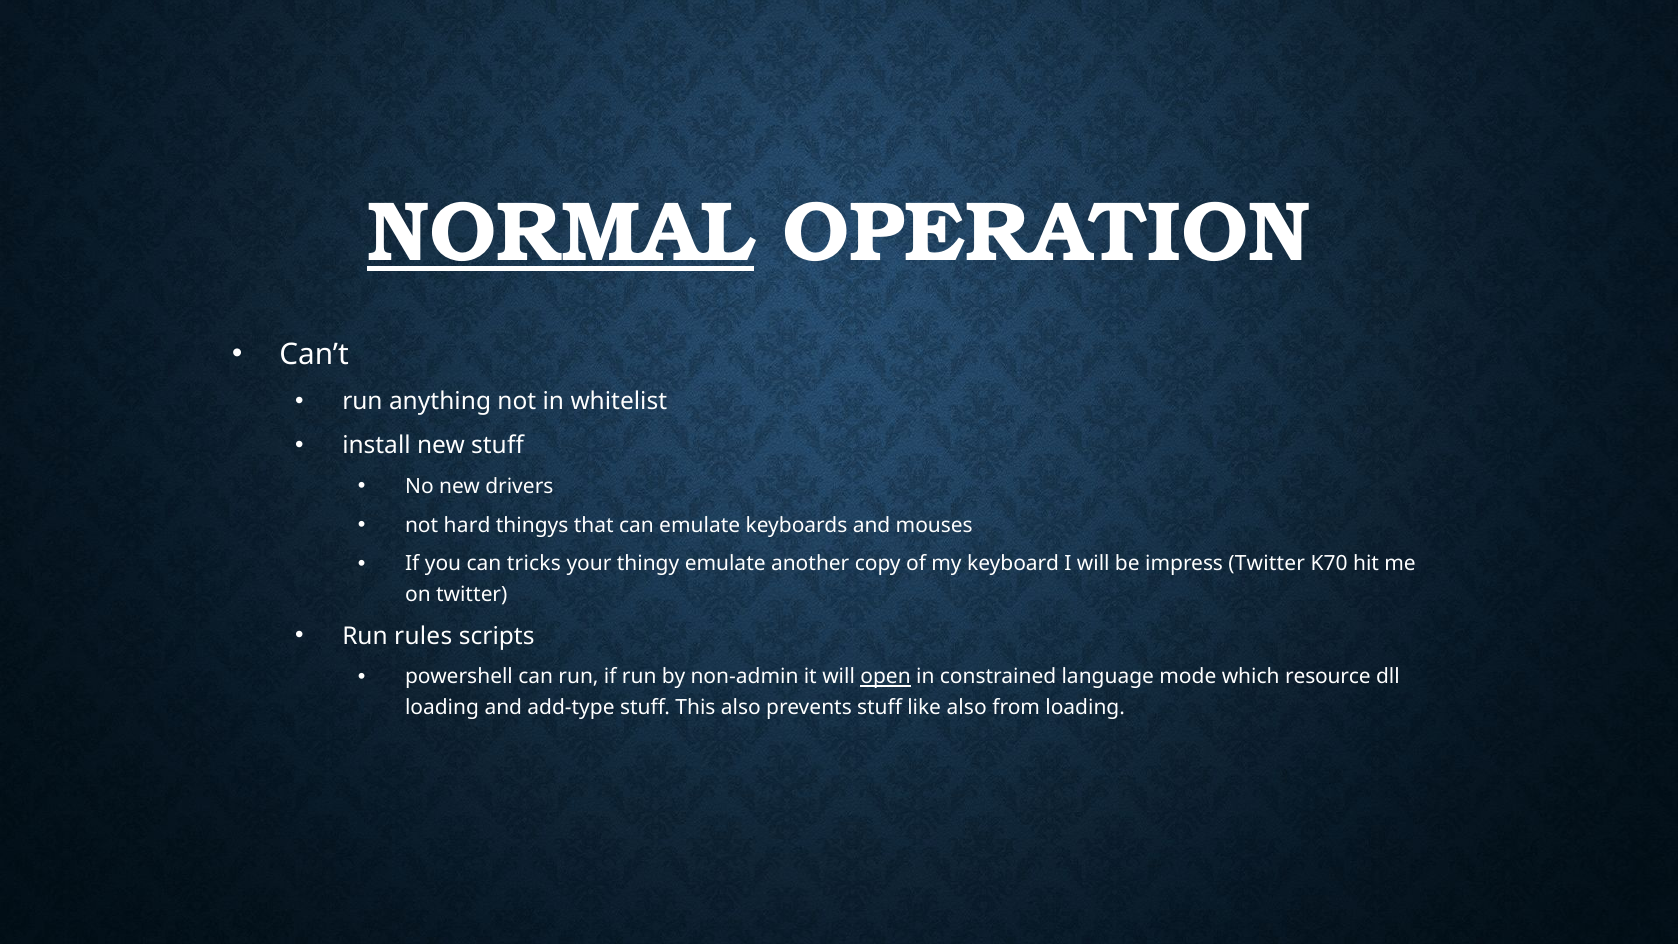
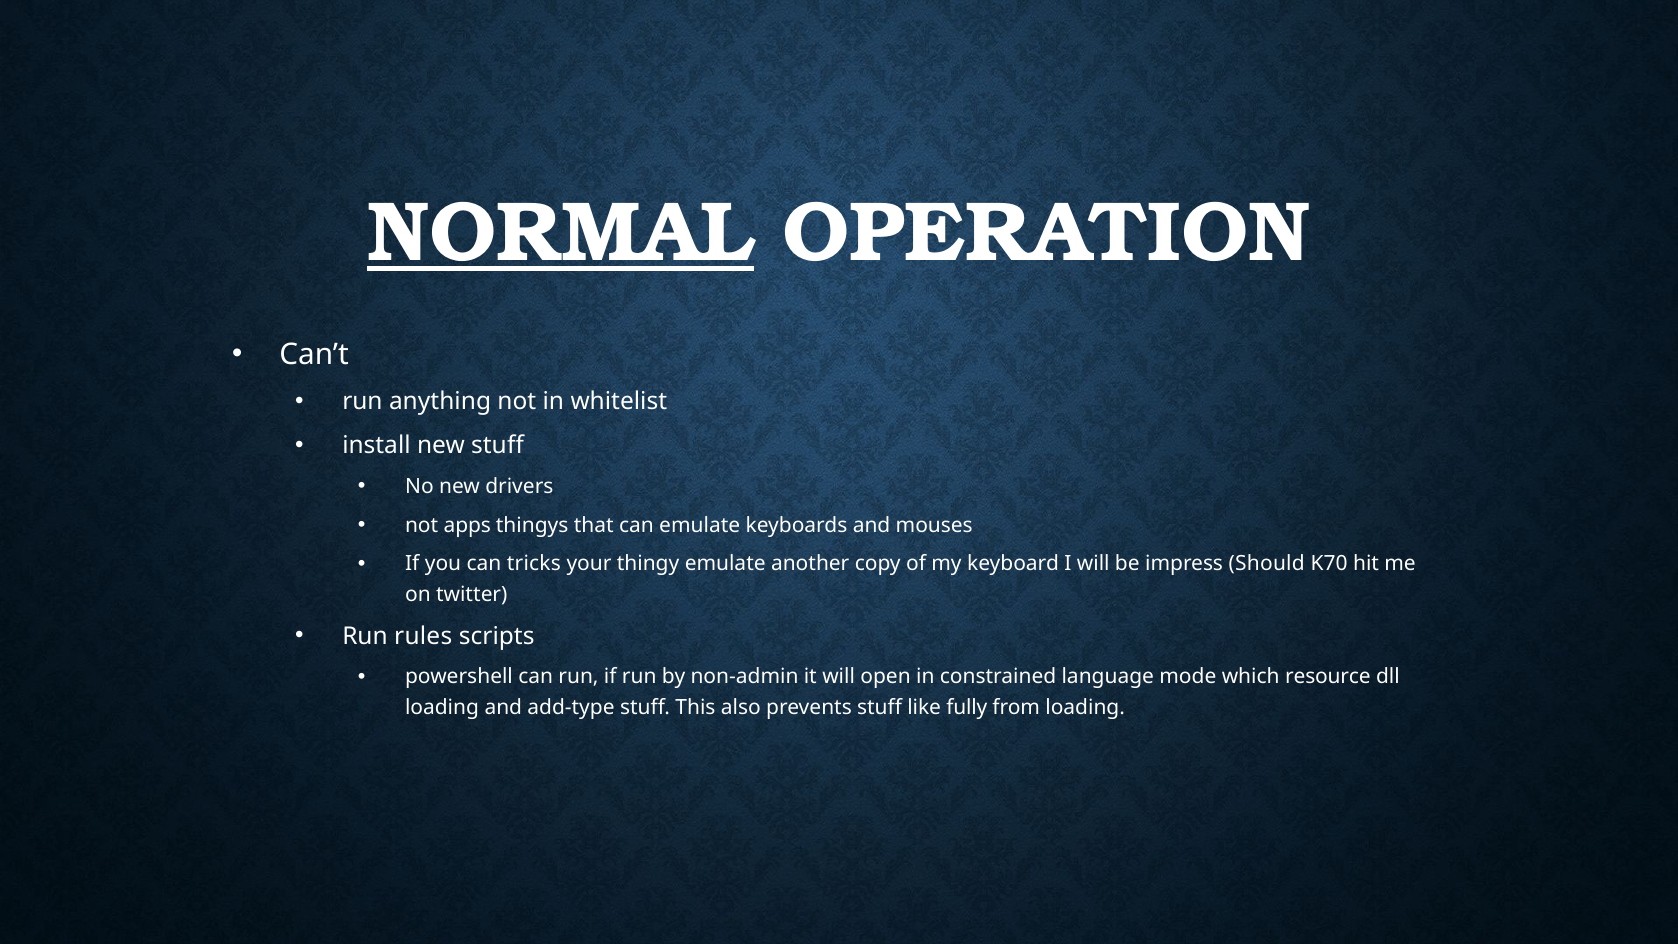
hard: hard -> apps (467, 525)
impress Twitter: Twitter -> Should (1267, 564)
open underline: present -> none (886, 677)
like also: also -> fully (967, 707)
